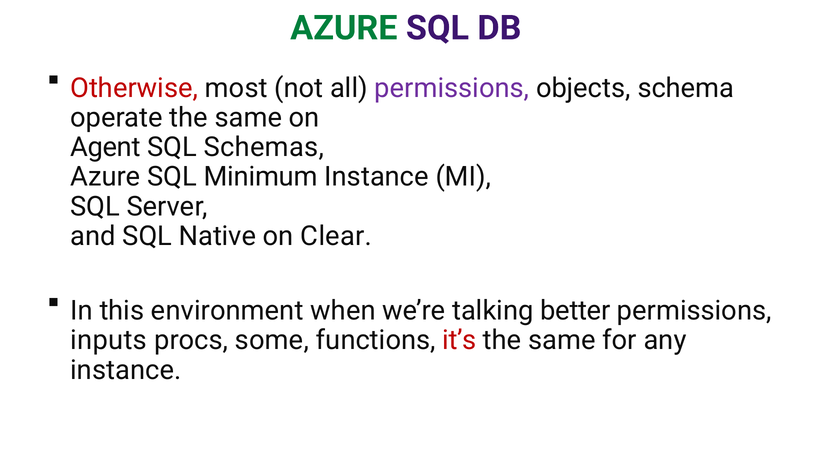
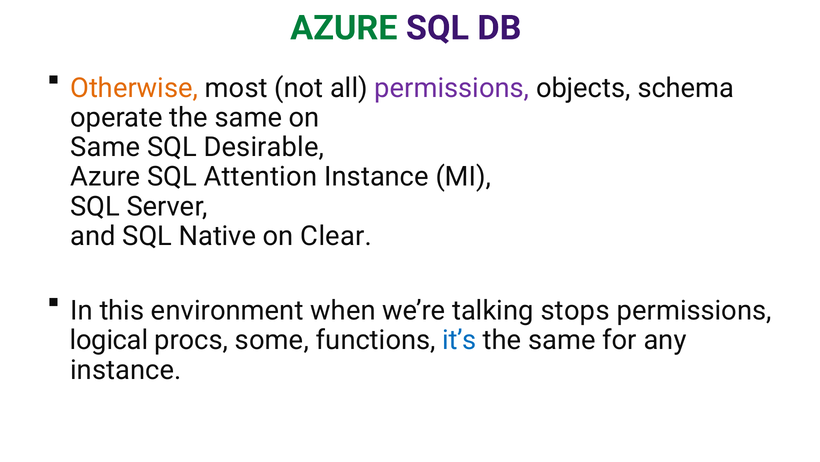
Otherwise colour: red -> orange (134, 88)
Agent: Agent -> Same (105, 147)
Schemas: Schemas -> Desirable (264, 147)
Minimum: Minimum -> Attention (260, 177)
better: better -> stops (575, 310)
inputs: inputs -> logical (109, 340)
it’s colour: red -> blue (459, 340)
